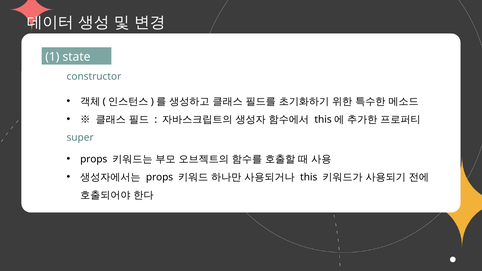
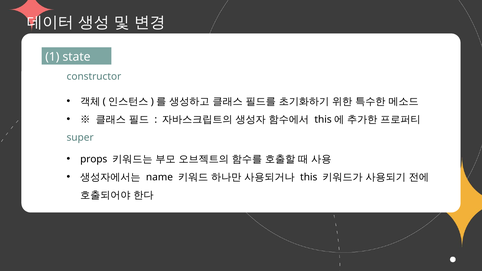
props: props -> name (159, 177)
